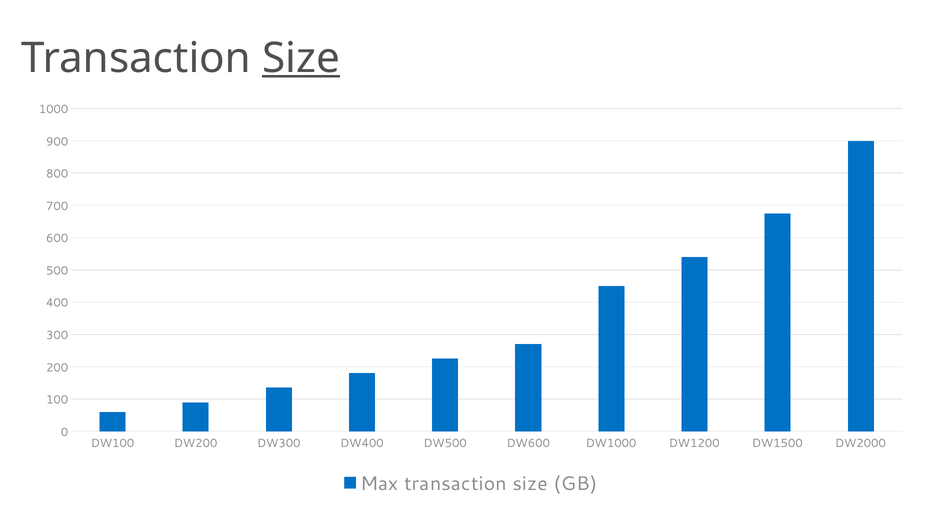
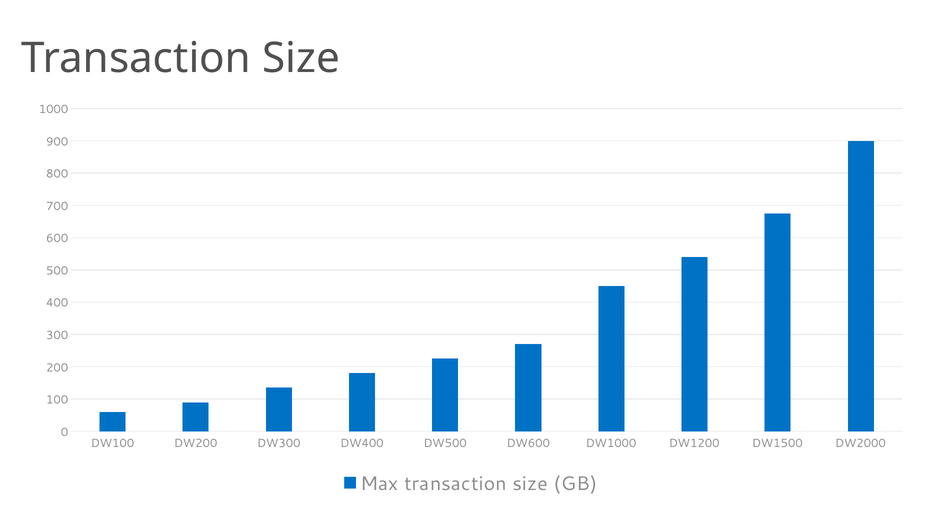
Size underline: present -> none (301, 58)
